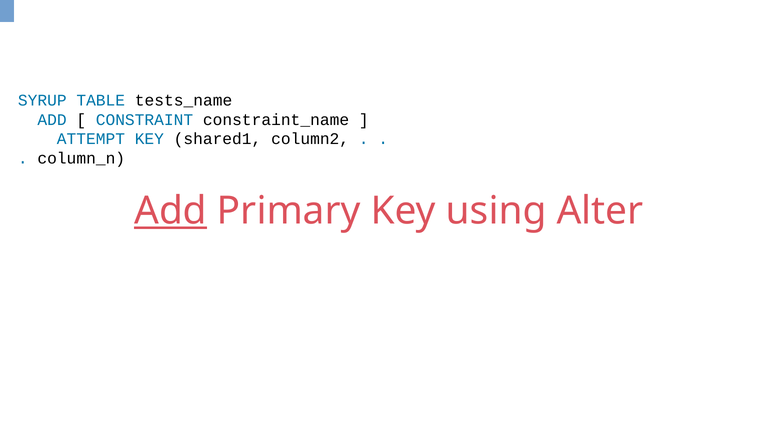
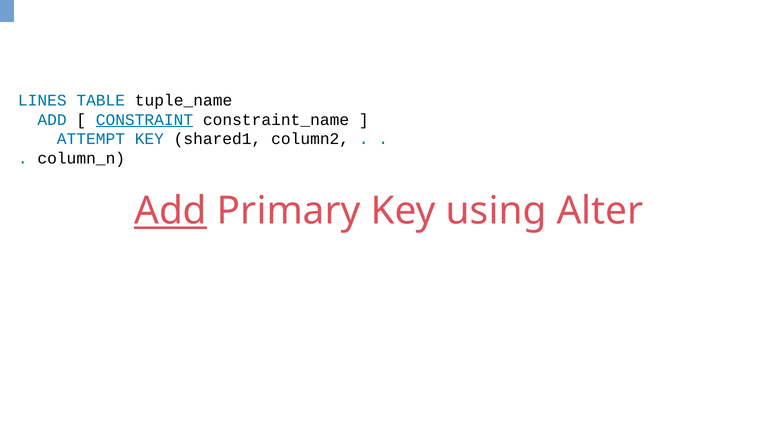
SYRUP: SYRUP -> LINES (42, 100)
tests_name: tests_name -> tuple_name (184, 100)
CONSTRAINT underline: none -> present (144, 120)
